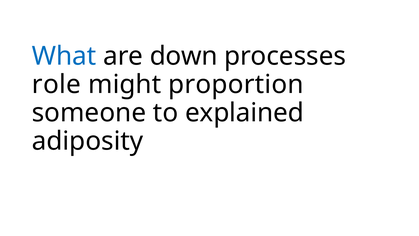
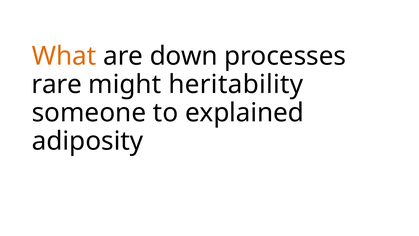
What colour: blue -> orange (64, 56)
role: role -> rare (57, 84)
proportion: proportion -> heritability (236, 84)
